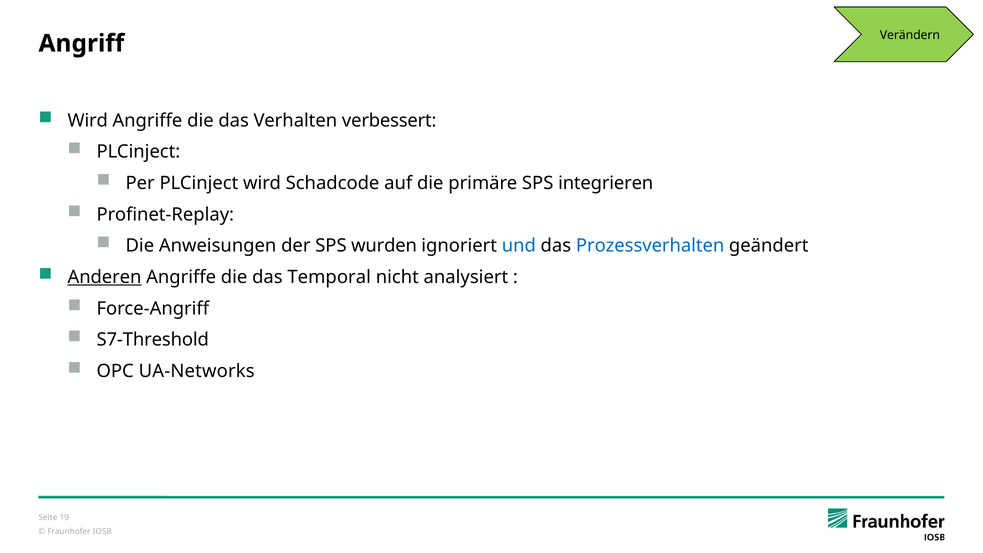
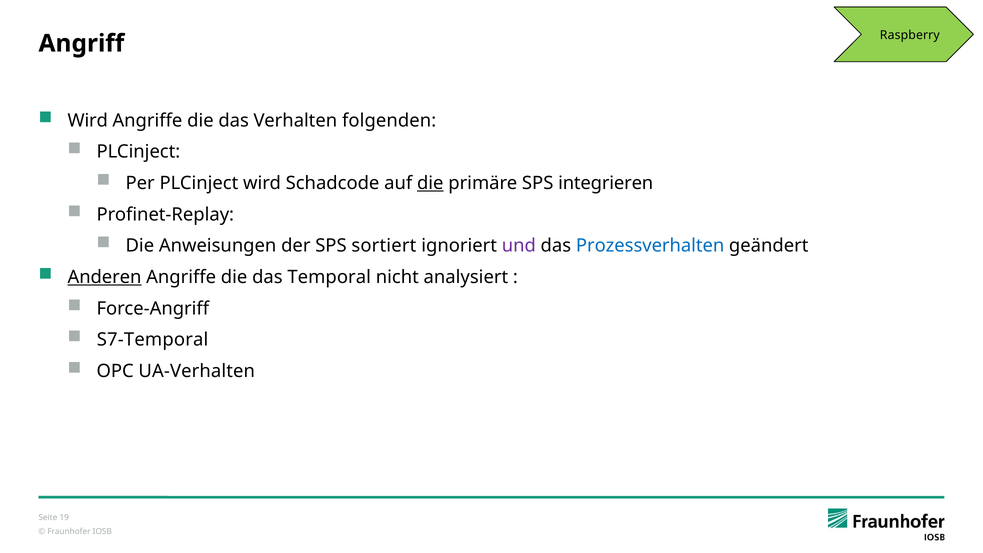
Verändern: Verändern -> Raspberry (910, 35)
verbessert: verbessert -> folgenden (389, 120)
die underline: none -> present (430, 183)
wurden: wurden -> sortiert (384, 246)
und colour: blue -> purple (519, 246)
S7-Threshold: S7-Threshold -> S7-Temporal (153, 340)
UA-Networks: UA-Networks -> UA-Verhalten (197, 371)
